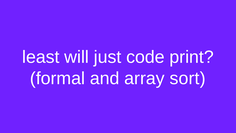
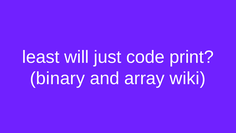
formal: formal -> binary (57, 78)
sort: sort -> wiki (188, 78)
